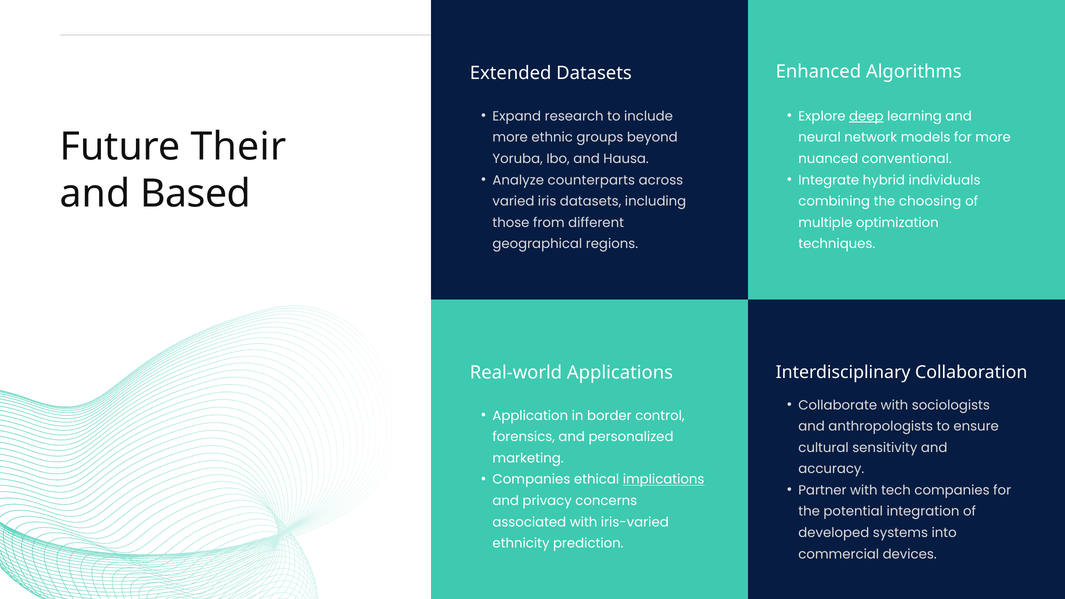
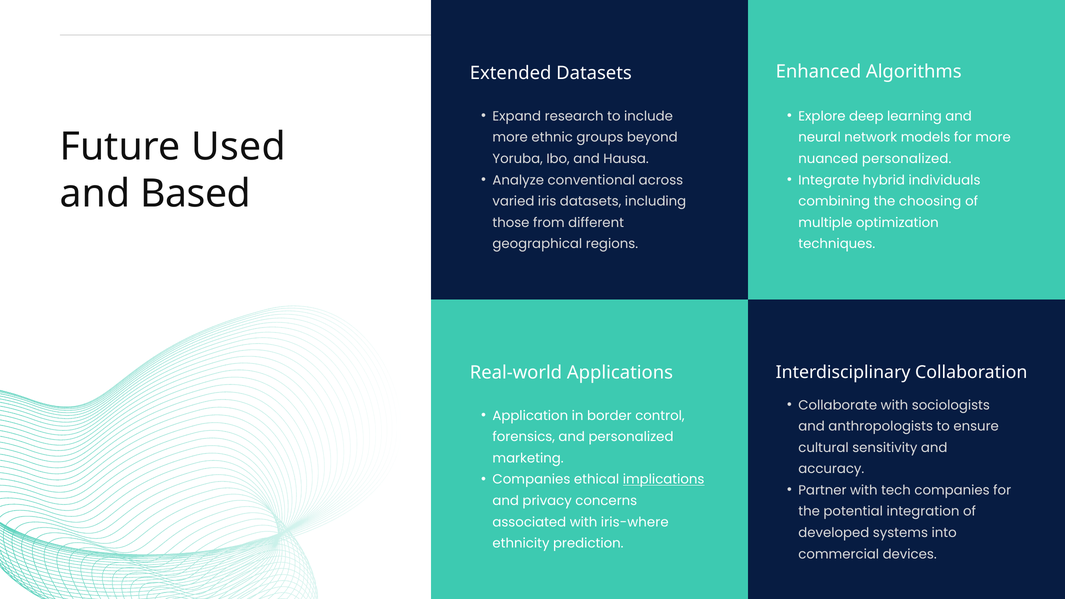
deep underline: present -> none (866, 116)
Their: Their -> Used (239, 147)
nuanced conventional: conventional -> personalized (907, 159)
counterparts: counterparts -> conventional (591, 180)
iris-varied: iris-varied -> iris-where (635, 522)
